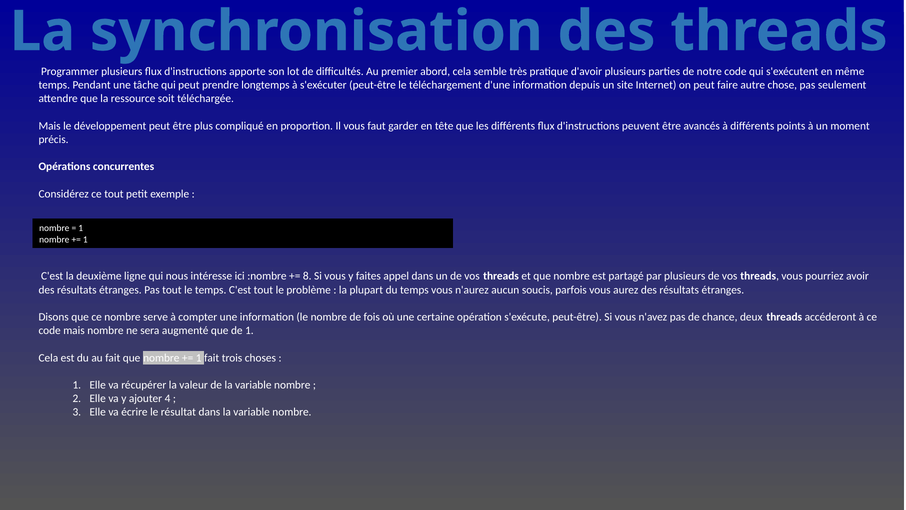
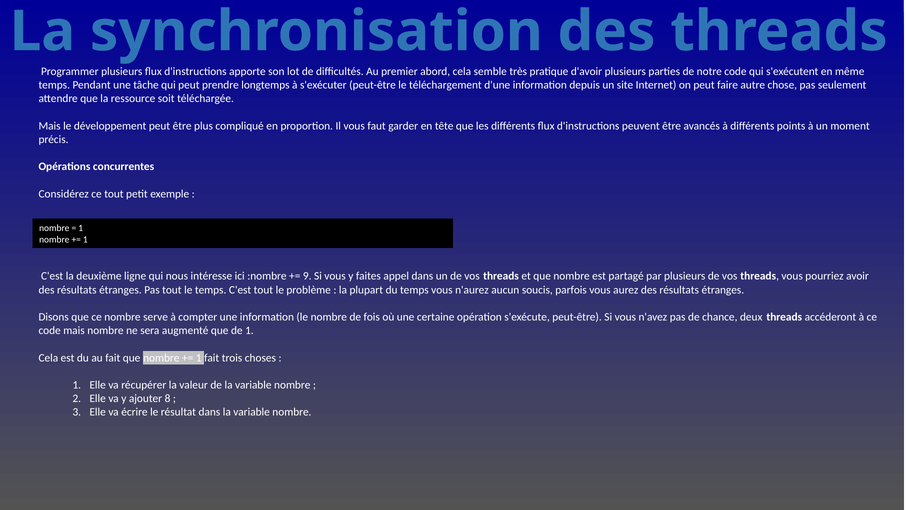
8: 8 -> 9 (307, 276)
4: 4 -> 8 (168, 398)
